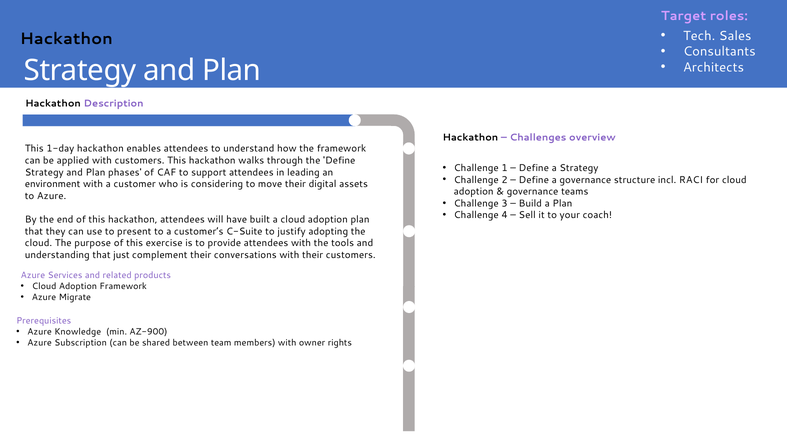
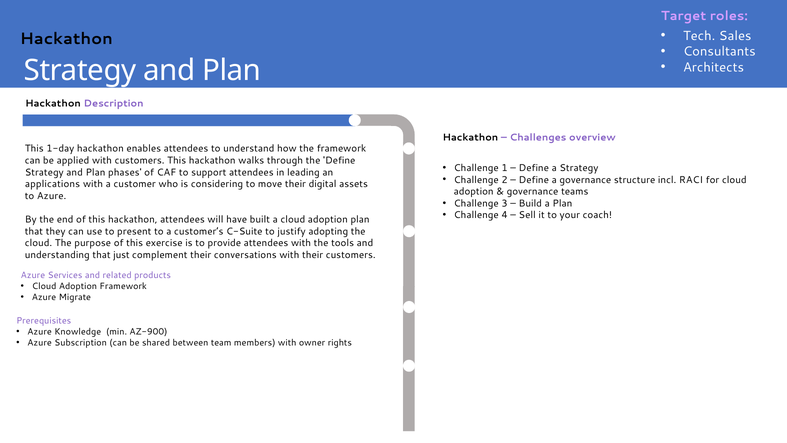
environment: environment -> applications (53, 184)
